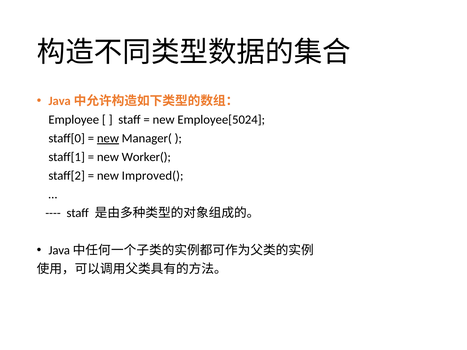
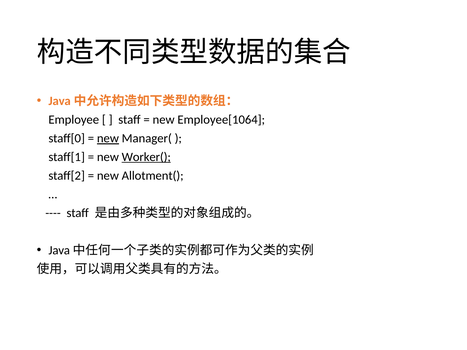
Employee[5024: Employee[5024 -> Employee[1064 (221, 120)
Worker( underline: none -> present (146, 157)
Improved(: Improved( -> Allotment( (153, 176)
